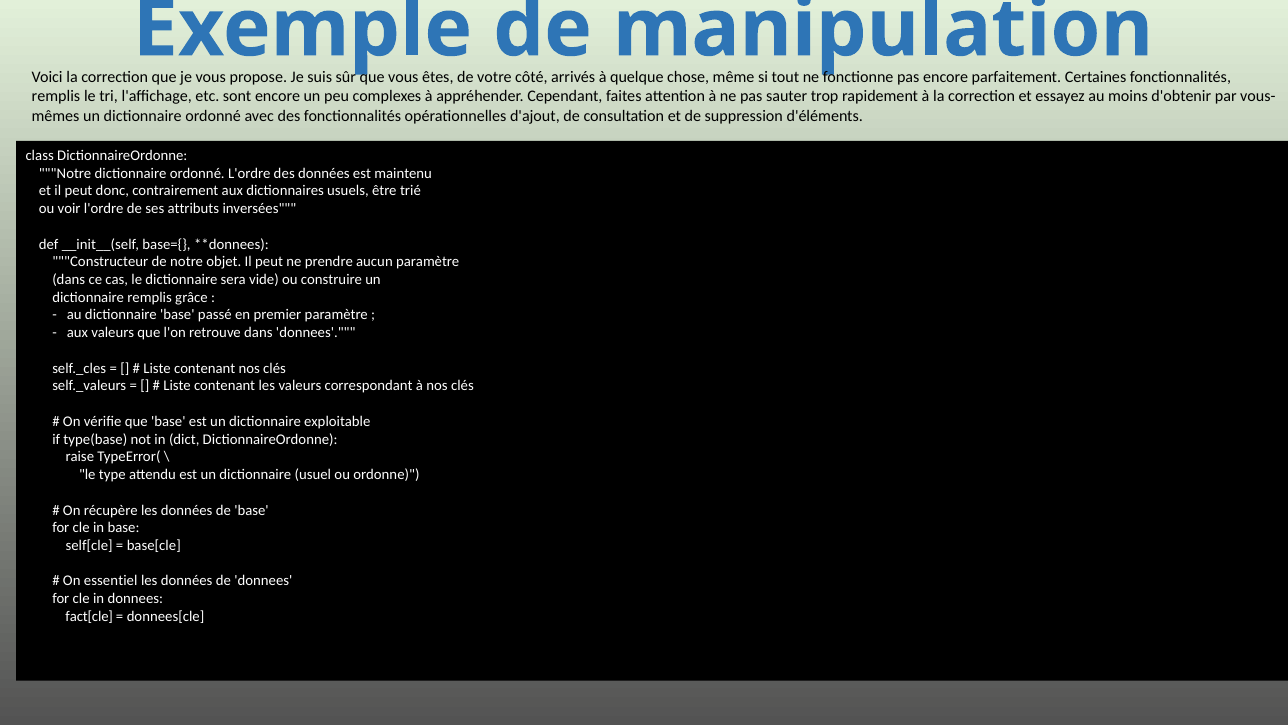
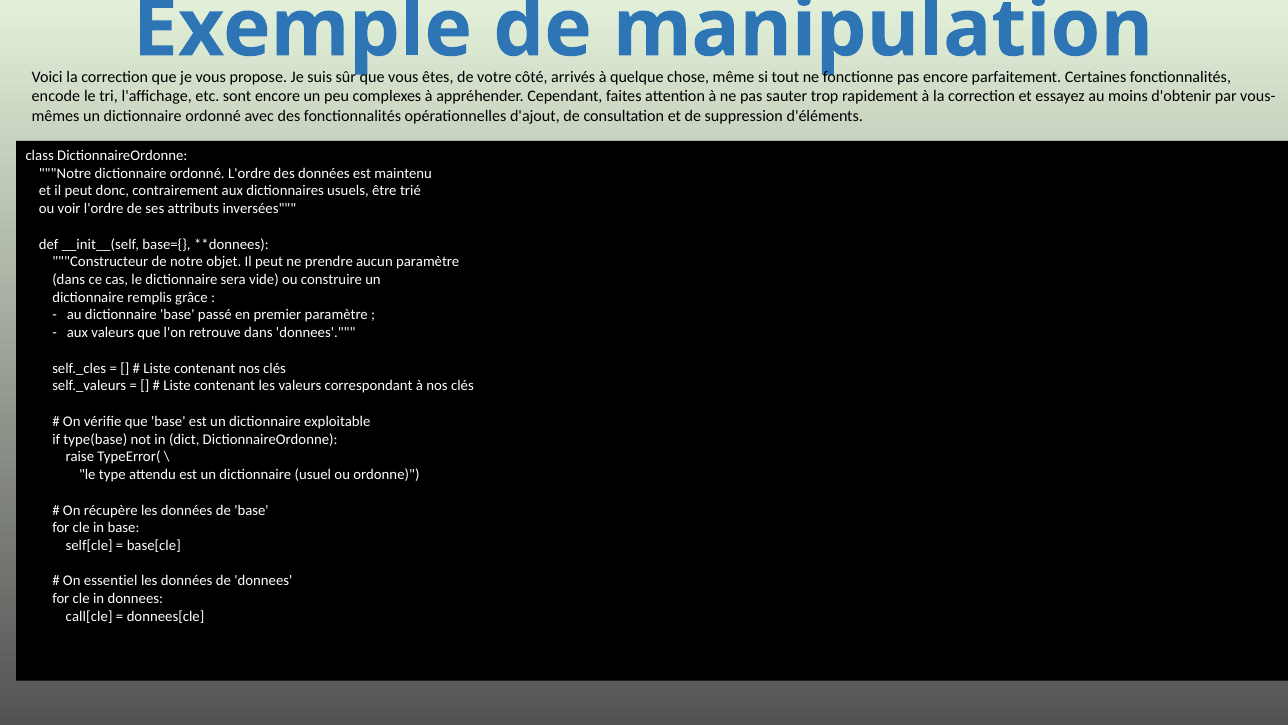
remplis: remplis -> encode (56, 96)
fact[cle: fact[cle -> call[cle (89, 616)
